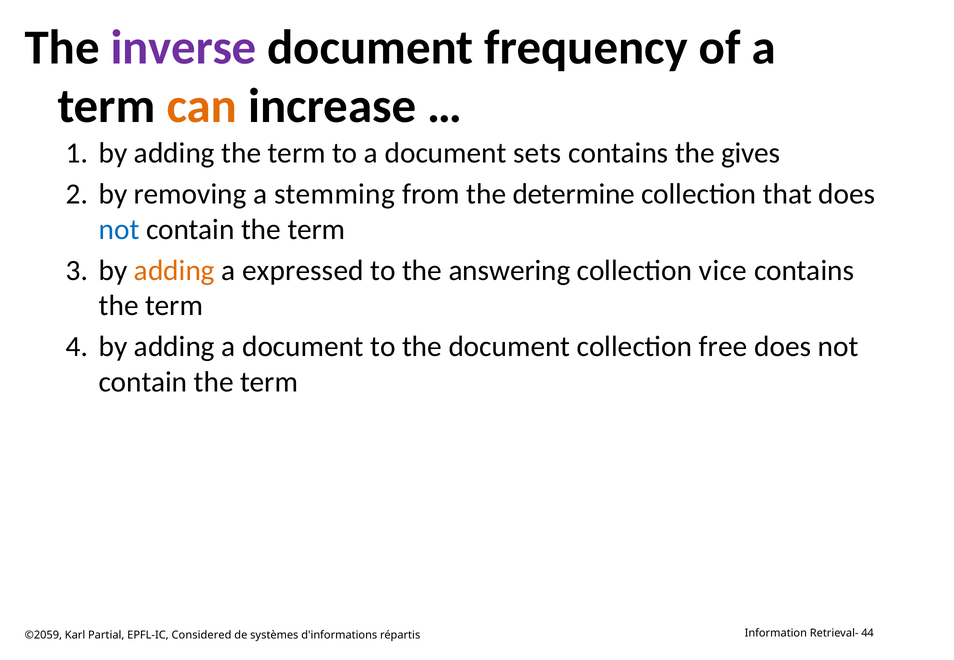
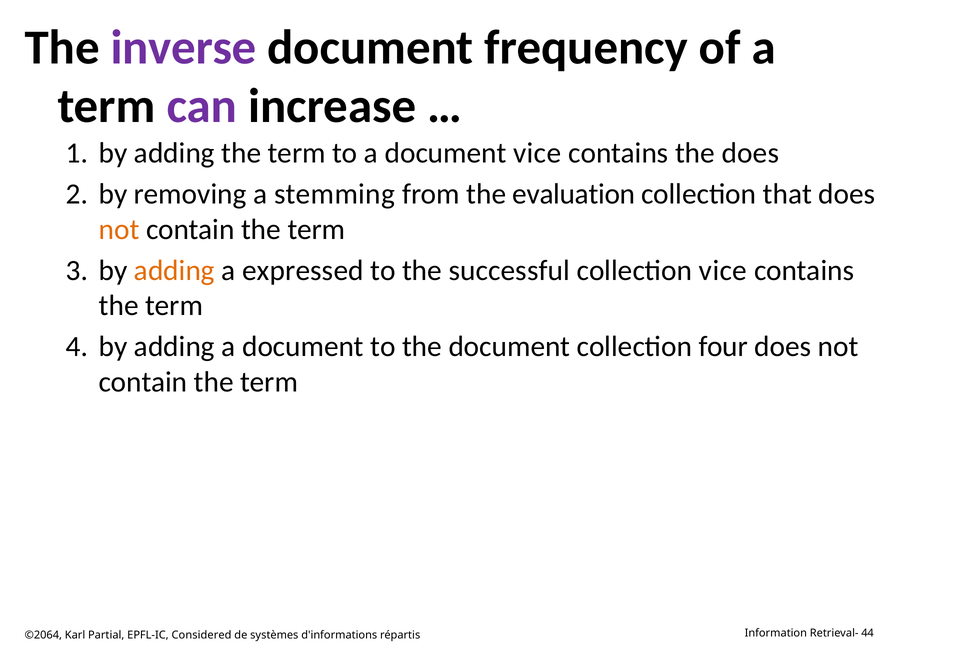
can colour: orange -> purple (202, 106)
document sets: sets -> vice (537, 153)
the gives: gives -> does (750, 153)
determine: determine -> evaluation (574, 194)
not colour: blue -> orange (119, 230)
answering: answering -> successful (509, 271)
free: free -> four (723, 347)
©2059: ©2059 -> ©2064 (43, 636)
